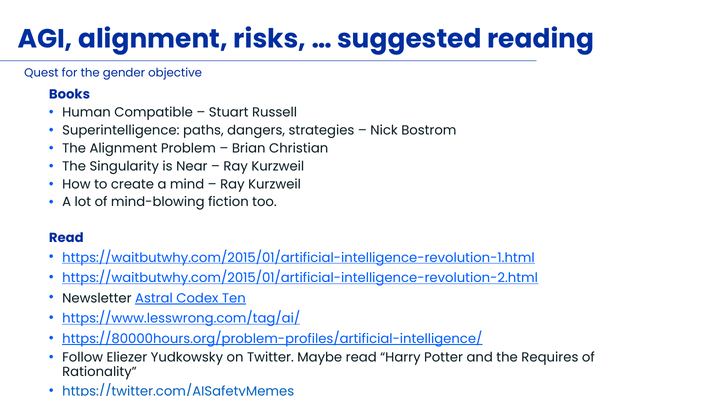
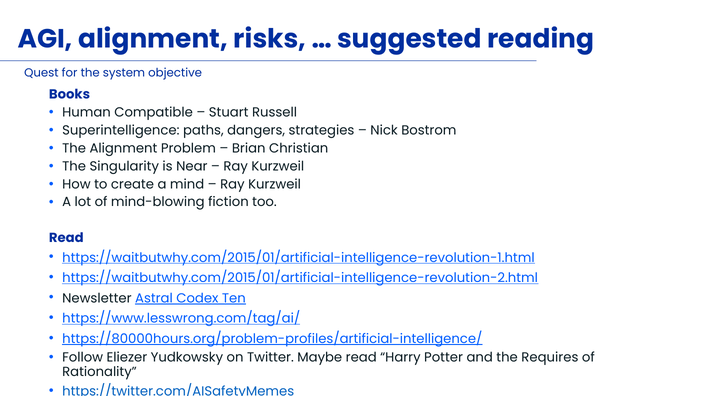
gender: gender -> system (124, 73)
